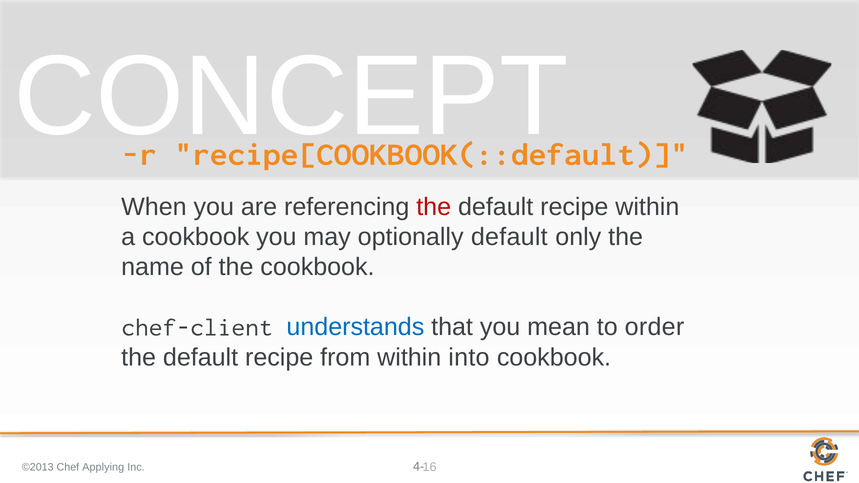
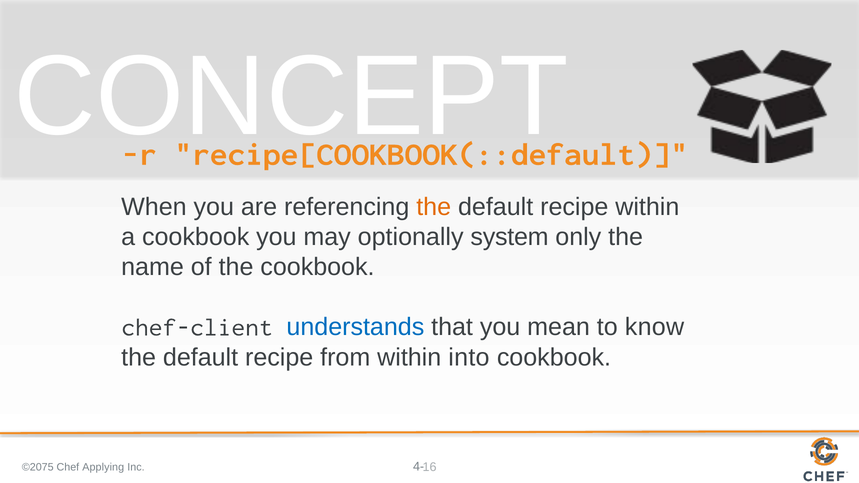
the colour: red -> orange (434, 207)
optionally default: default -> system (510, 237)
order: order -> know (654, 327)
©2013: ©2013 -> ©2075 (38, 468)
